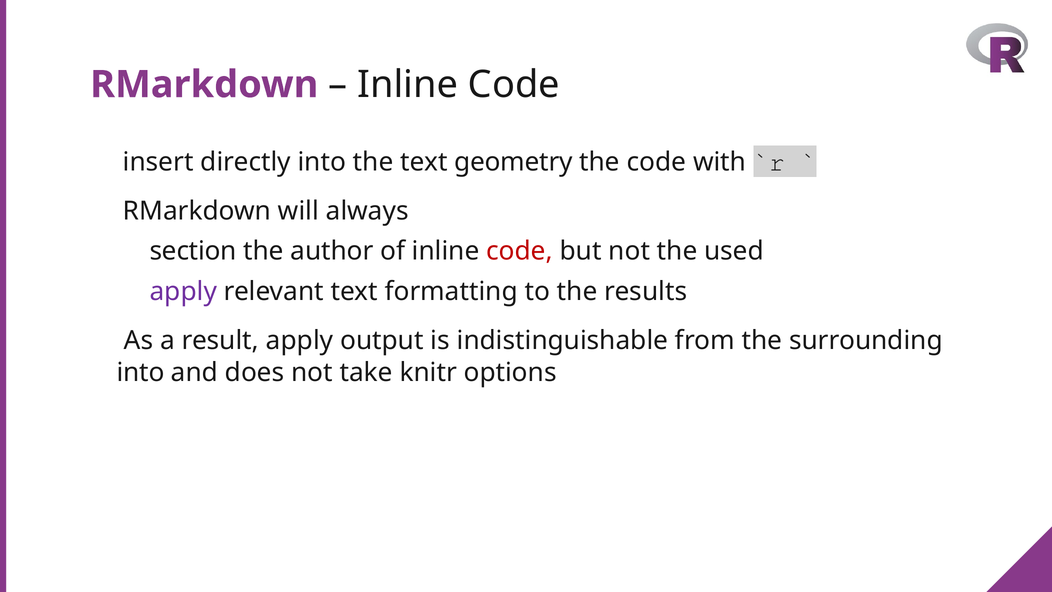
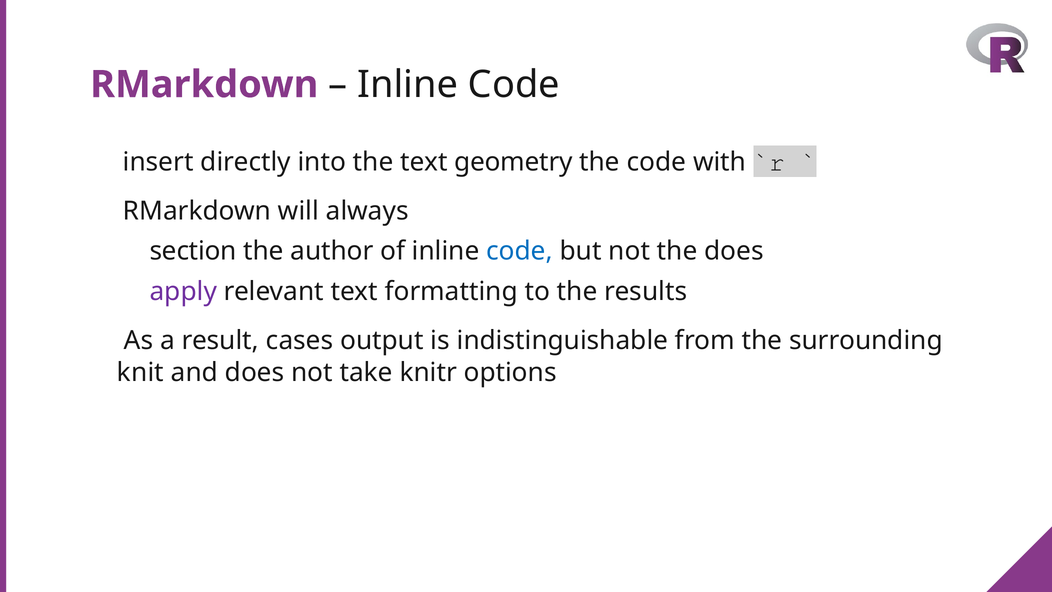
code colour: red -> blue (520, 251)
the used: used -> does (734, 251)
result apply: apply -> cases (300, 341)
into: into -> knit (140, 372)
